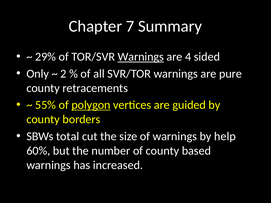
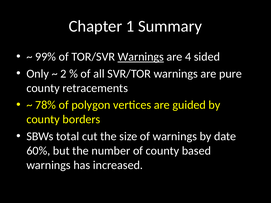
7: 7 -> 1 (130, 26)
29%: 29% -> 99% (46, 57)
55%: 55% -> 78% (46, 105)
polygon underline: present -> none (91, 105)
help: help -> date (225, 136)
